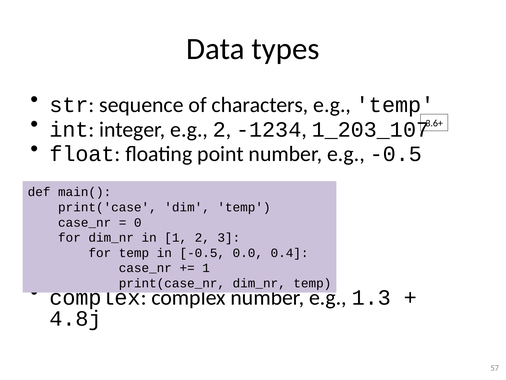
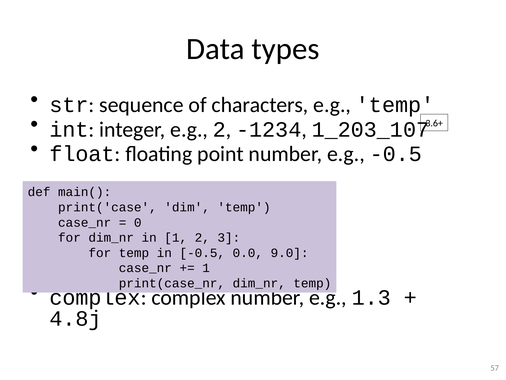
0.4: 0.4 -> 9.0 (290, 253)
